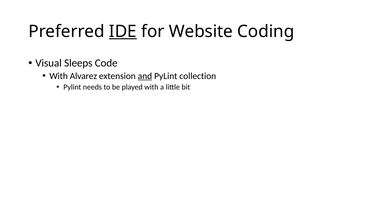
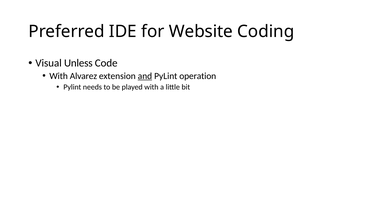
IDE underline: present -> none (123, 31)
Sleeps: Sleeps -> Unless (78, 63)
collection: collection -> operation (198, 76)
